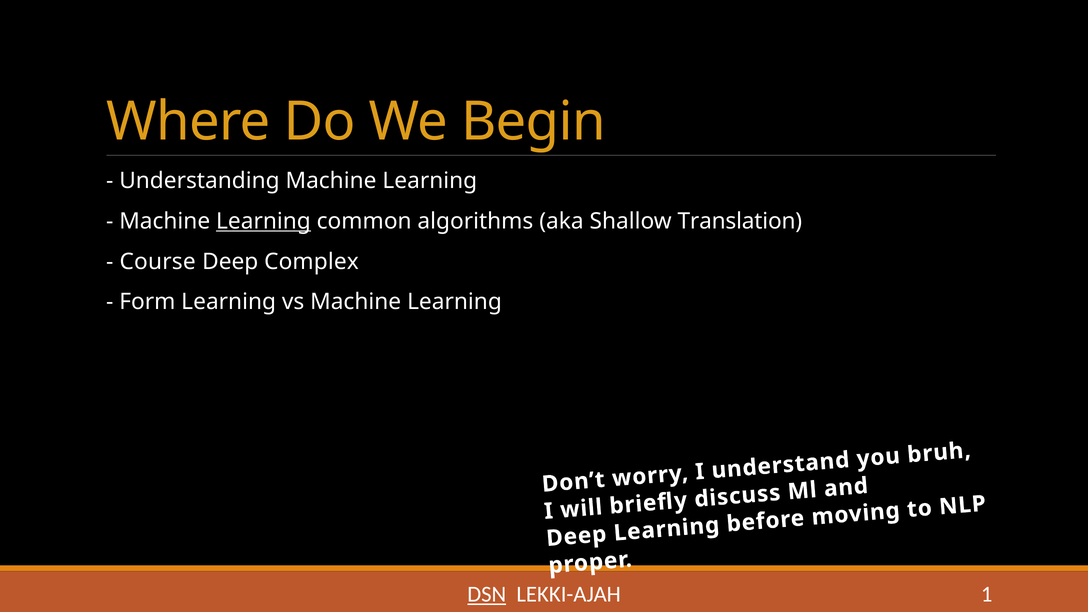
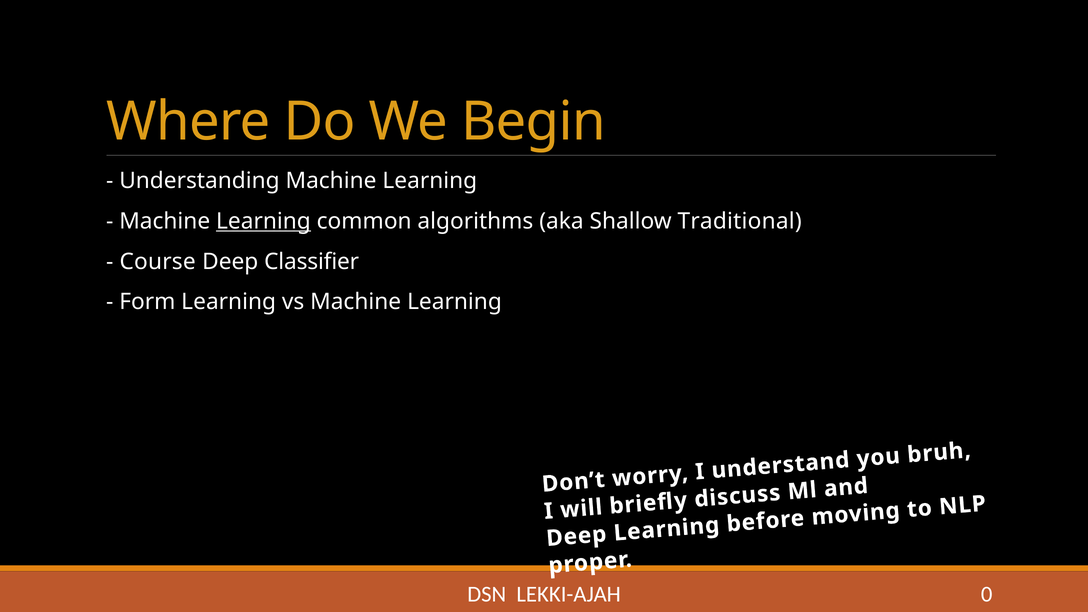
Translation: Translation -> Traditional (740, 221)
Complex: Complex -> Classifier (312, 262)
DSN underline: present -> none (487, 594)
1: 1 -> 0 (987, 594)
